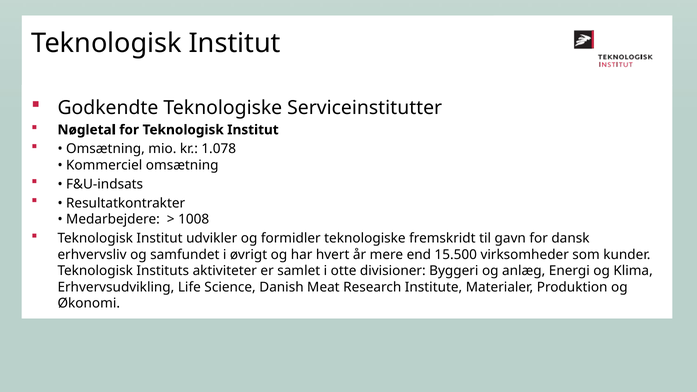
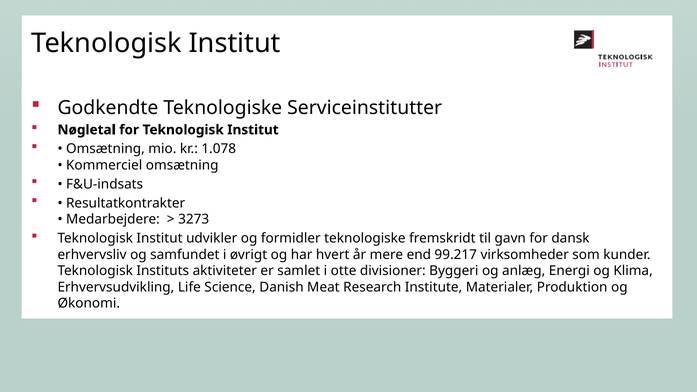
1008: 1008 -> 3273 (194, 219)
15.500: 15.500 -> 99.217 (456, 255)
